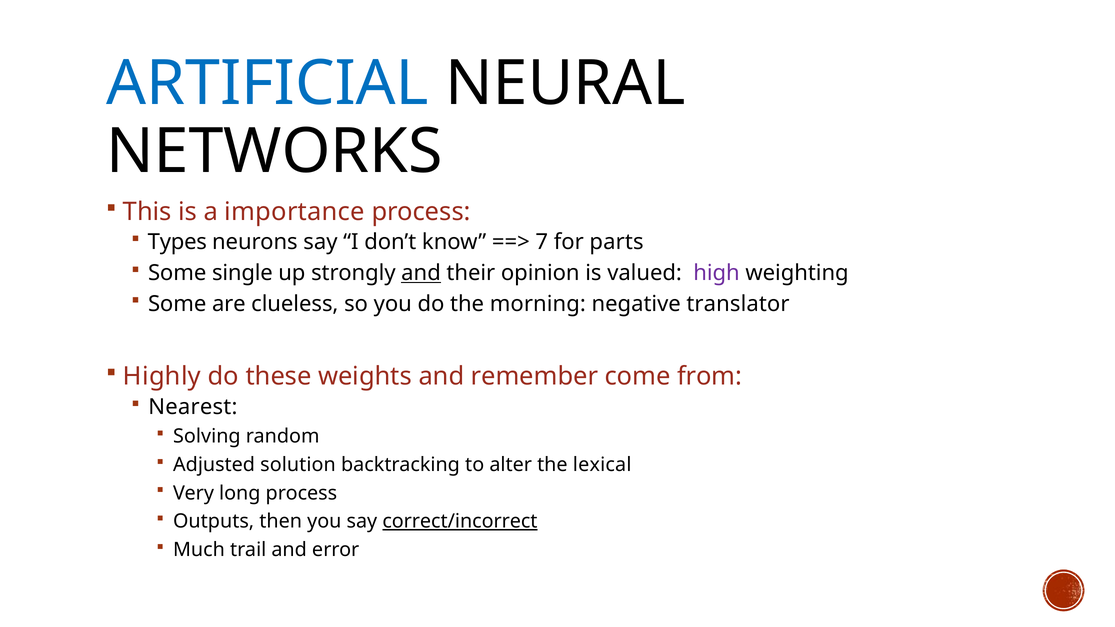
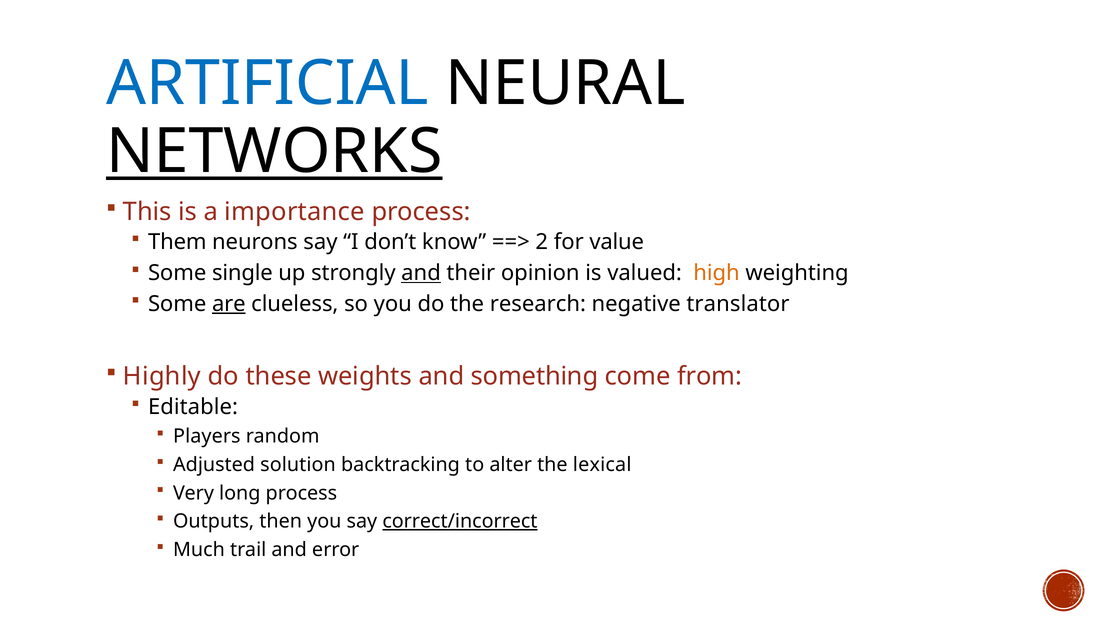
NETWORKS underline: none -> present (274, 151)
Types: Types -> Them (177, 242)
7: 7 -> 2 (542, 242)
parts: parts -> value (617, 242)
high colour: purple -> orange (717, 273)
are underline: none -> present (229, 304)
morning: morning -> research (538, 304)
remember: remember -> something (535, 377)
Nearest: Nearest -> Editable (193, 407)
Solving: Solving -> Players (207, 437)
